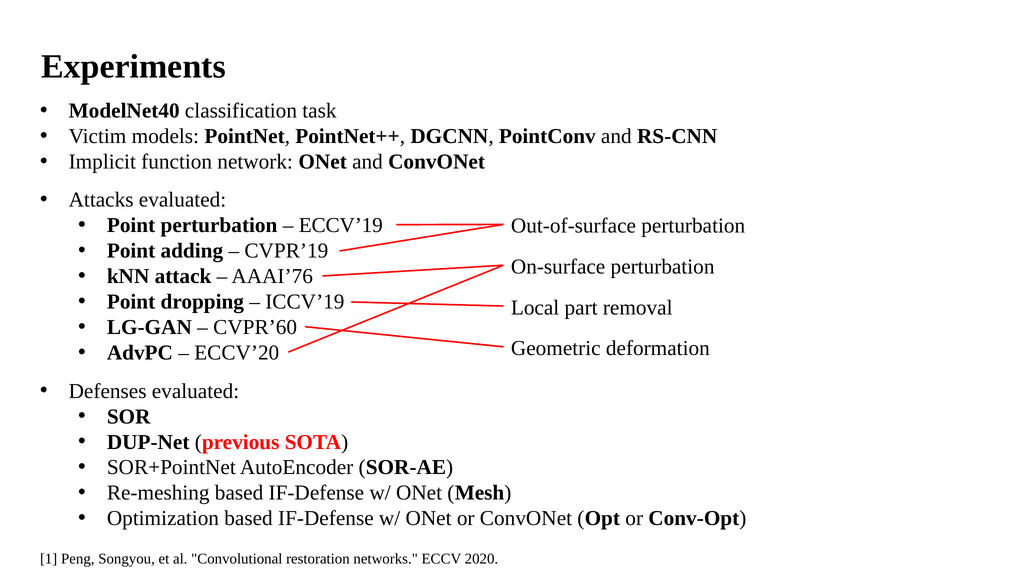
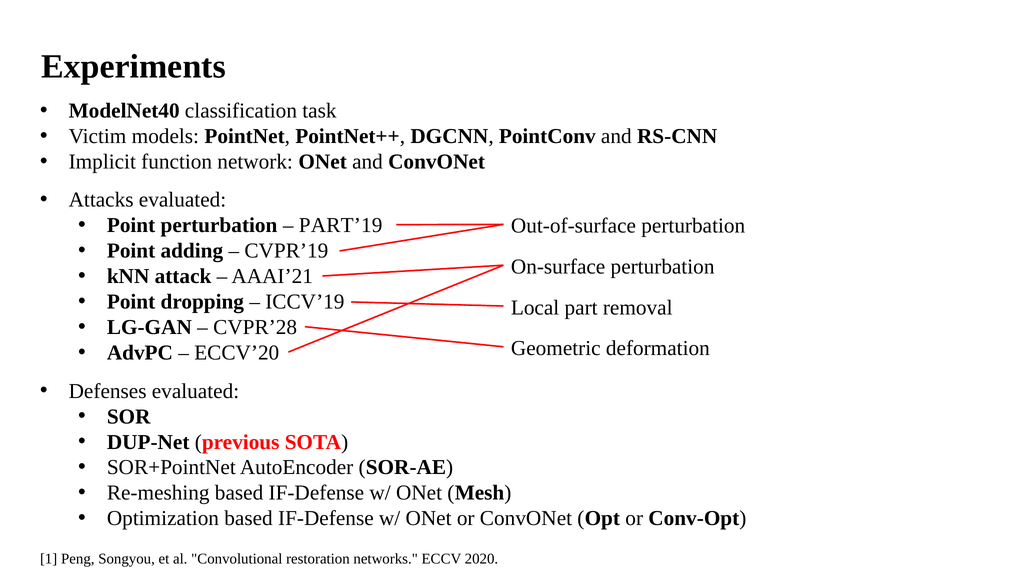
ECCV’19: ECCV’19 -> PART’19 (341, 226)
AAAI’76: AAAI’76 -> AAAI’21 (272, 276)
CVPR’60: CVPR’60 -> CVPR’28 (255, 327)
